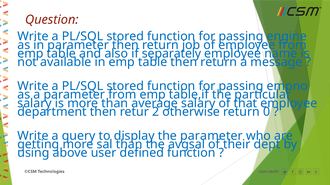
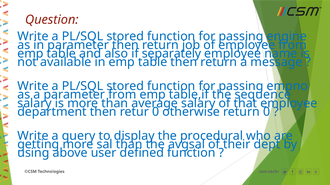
particular: particular -> sequence (263, 95)
retur 2: 2 -> 0 (156, 112)
the parameter: parameter -> procedural (212, 136)
